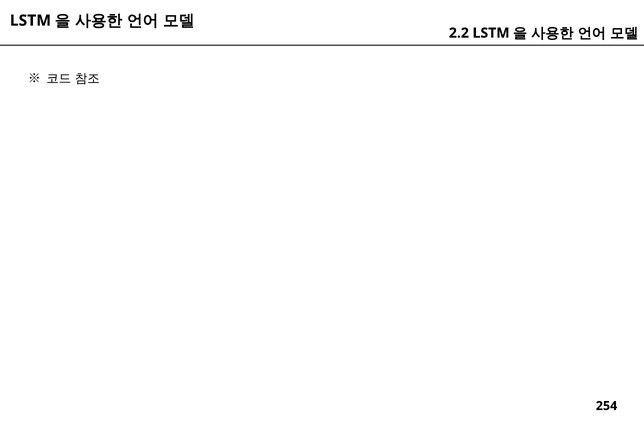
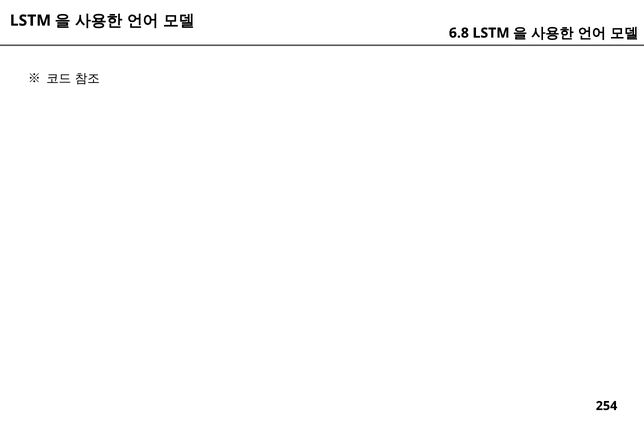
2.2: 2.2 -> 6.8 (459, 33)
